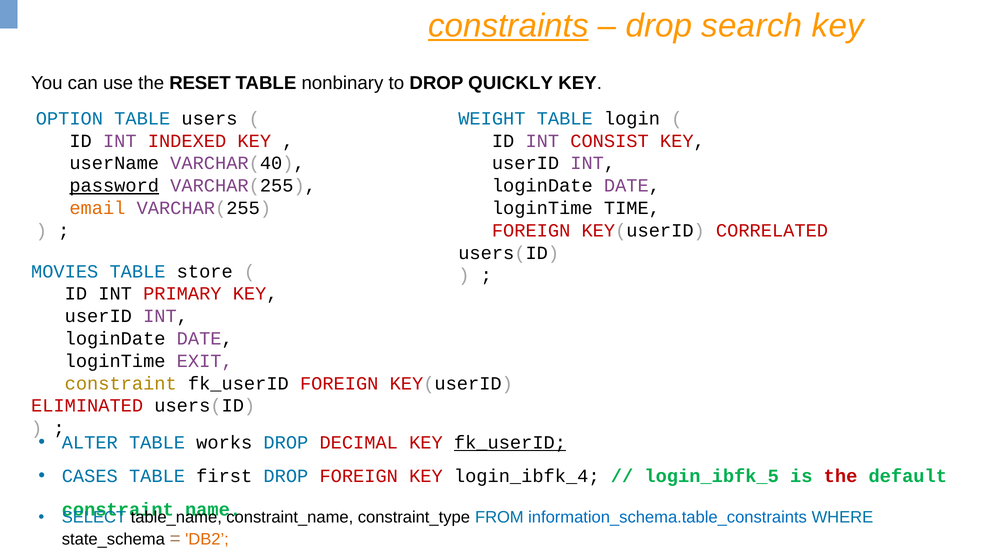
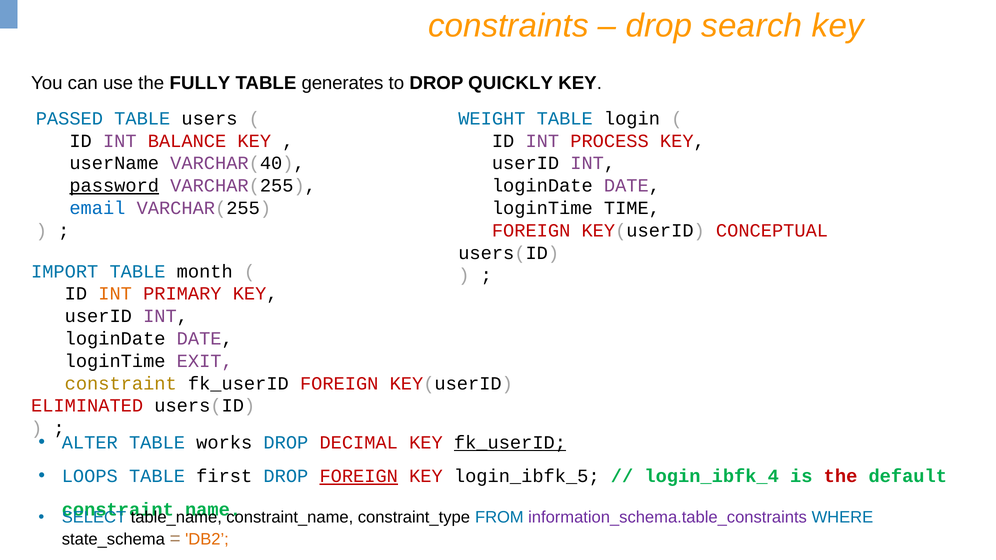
constraints underline: present -> none (508, 26)
RESET: RESET -> FULLY (200, 83)
nonbinary: nonbinary -> generates (342, 83)
OPTION: OPTION -> PASSED (69, 119)
INDEXED: INDEXED -> BALANCE (187, 141)
CONSIST: CONSIST -> PROCESS (610, 141)
email colour: orange -> blue (97, 208)
CORRELATED: CORRELATED -> CONCEPTUAL (772, 231)
MOVIES: MOVIES -> IMPORT (65, 272)
store: store -> month (205, 272)
INT colour: black -> orange (115, 294)
CASES: CASES -> LOOPS (90, 476)
FOREIGN underline: none -> present (359, 476)
login_ibfk_4: login_ibfk_4 -> login_ibfk_5 (527, 476)
login_ibfk_5: login_ibfk_5 -> login_ibfk_4 (712, 476)
information_schema.table_constraints colour: blue -> purple (668, 518)
